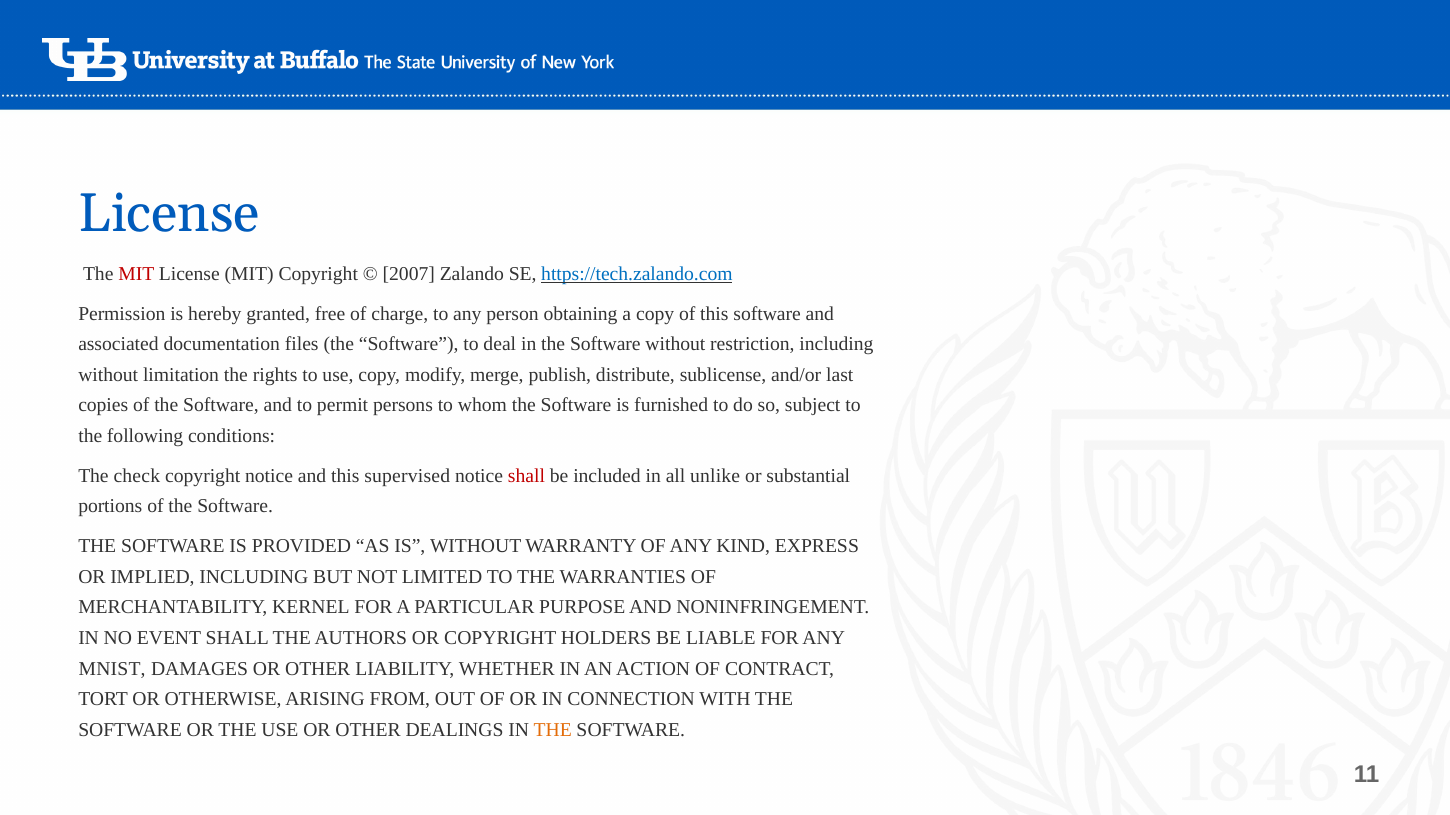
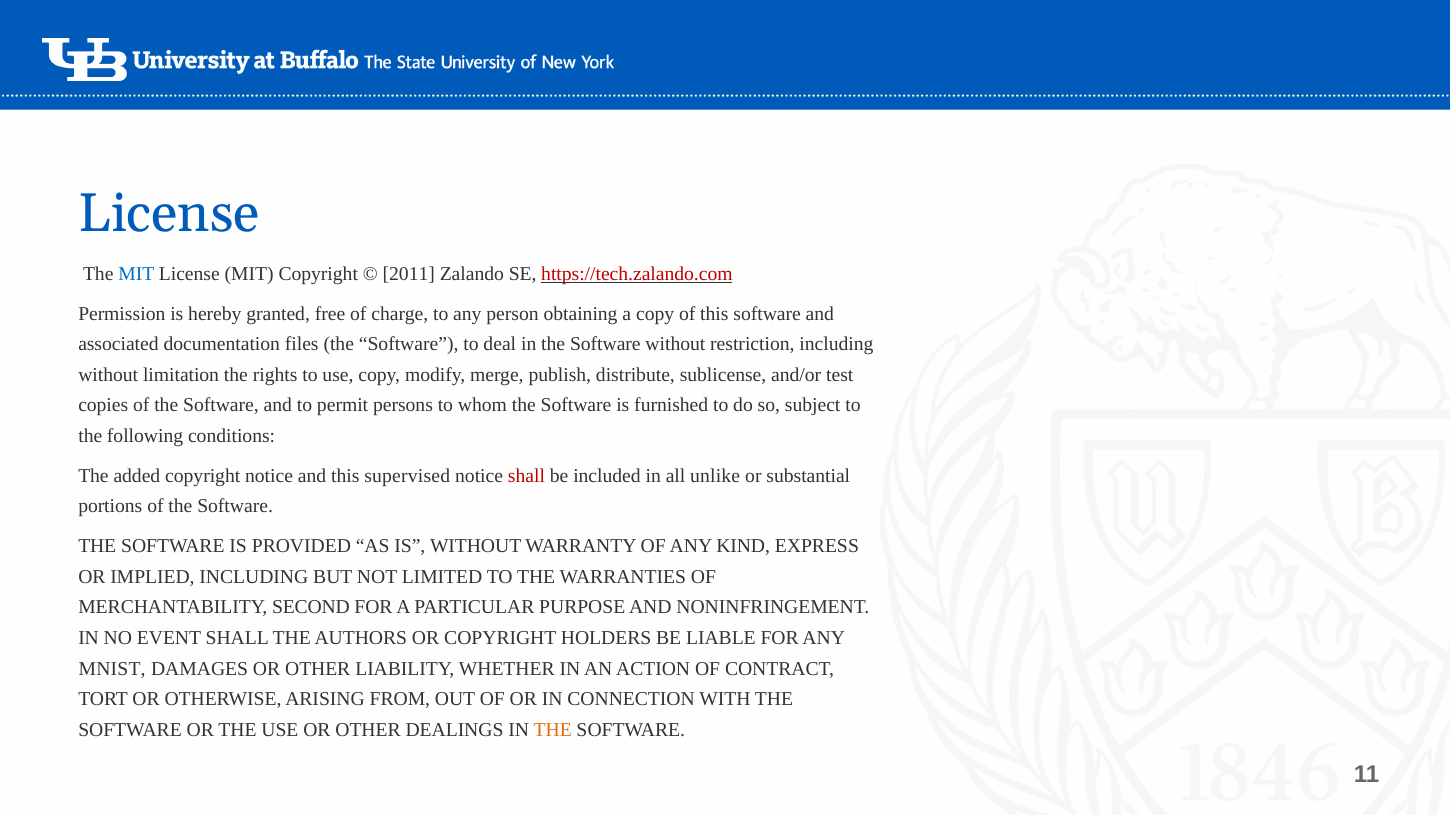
MIT colour: red -> blue (136, 274)
2007: 2007 -> 2011 (409, 274)
https://tech.zalando.com colour: blue -> red (637, 274)
last: last -> test (840, 375)
check: check -> added (137, 476)
KERNEL: KERNEL -> SECOND (311, 608)
